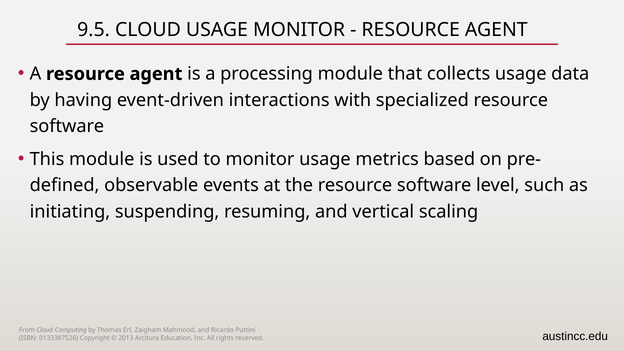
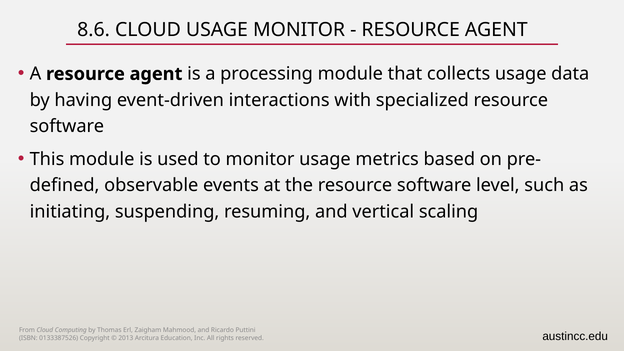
9.5: 9.5 -> 8.6 (94, 30)
